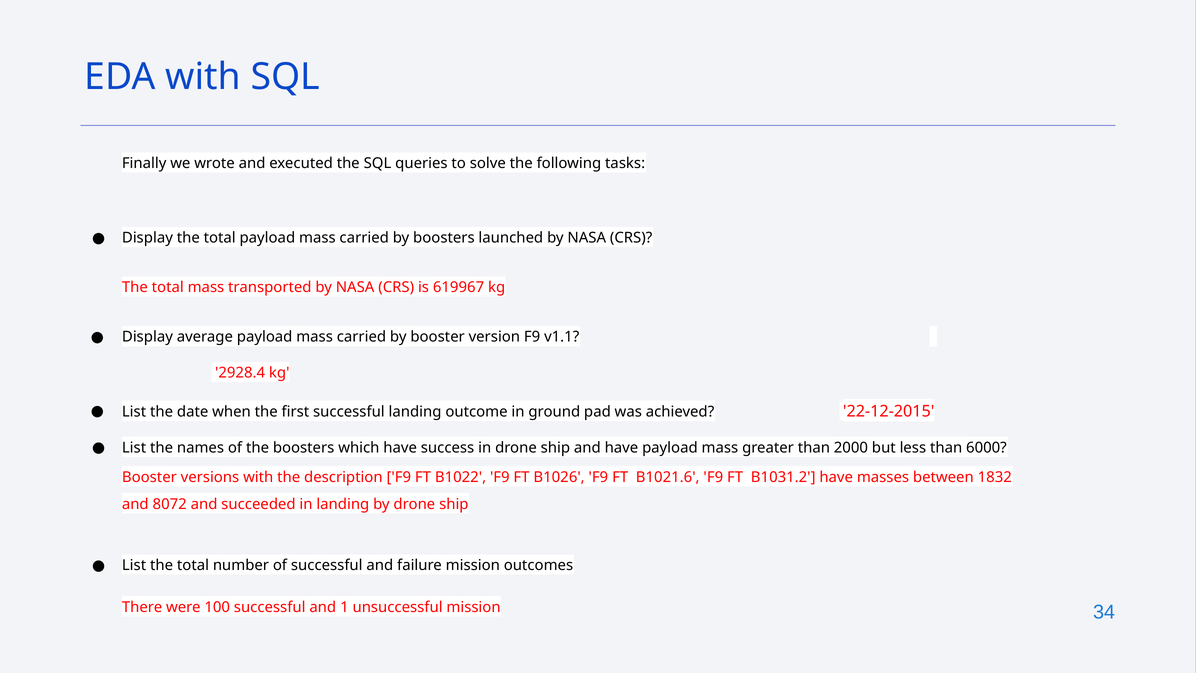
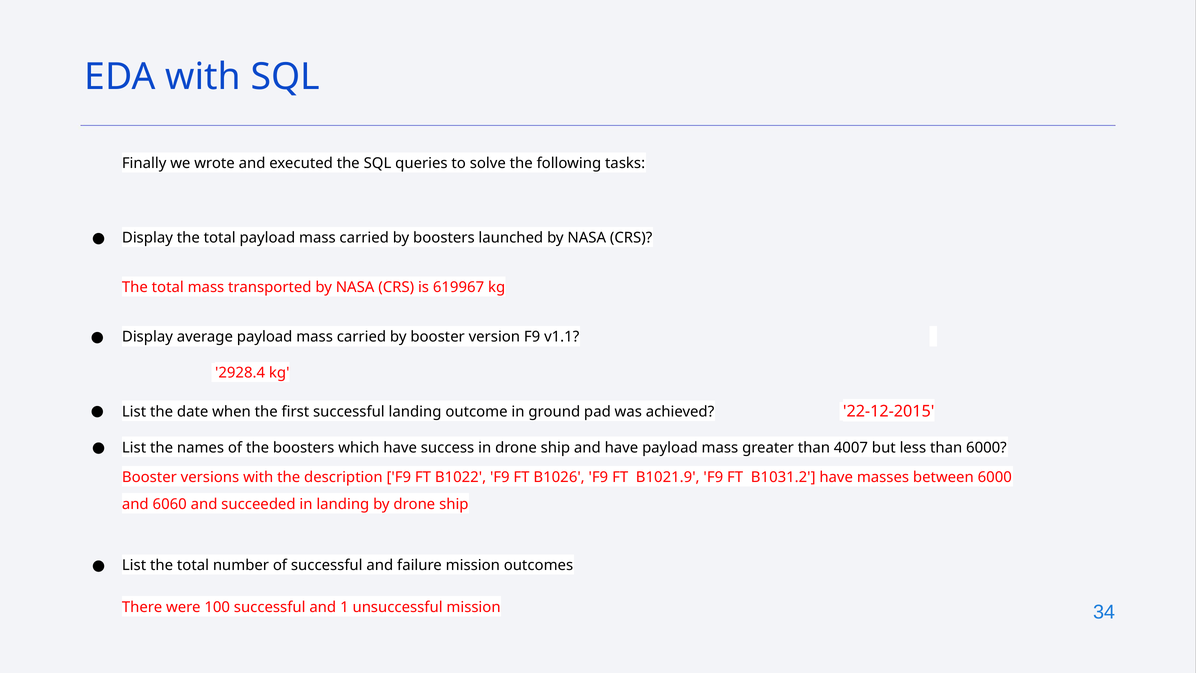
2000: 2000 -> 4007 (851, 448)
B1021.6: B1021.6 -> B1021.9 (668, 477)
between 1832: 1832 -> 6000 (995, 477)
8072: 8072 -> 6060 (170, 504)
